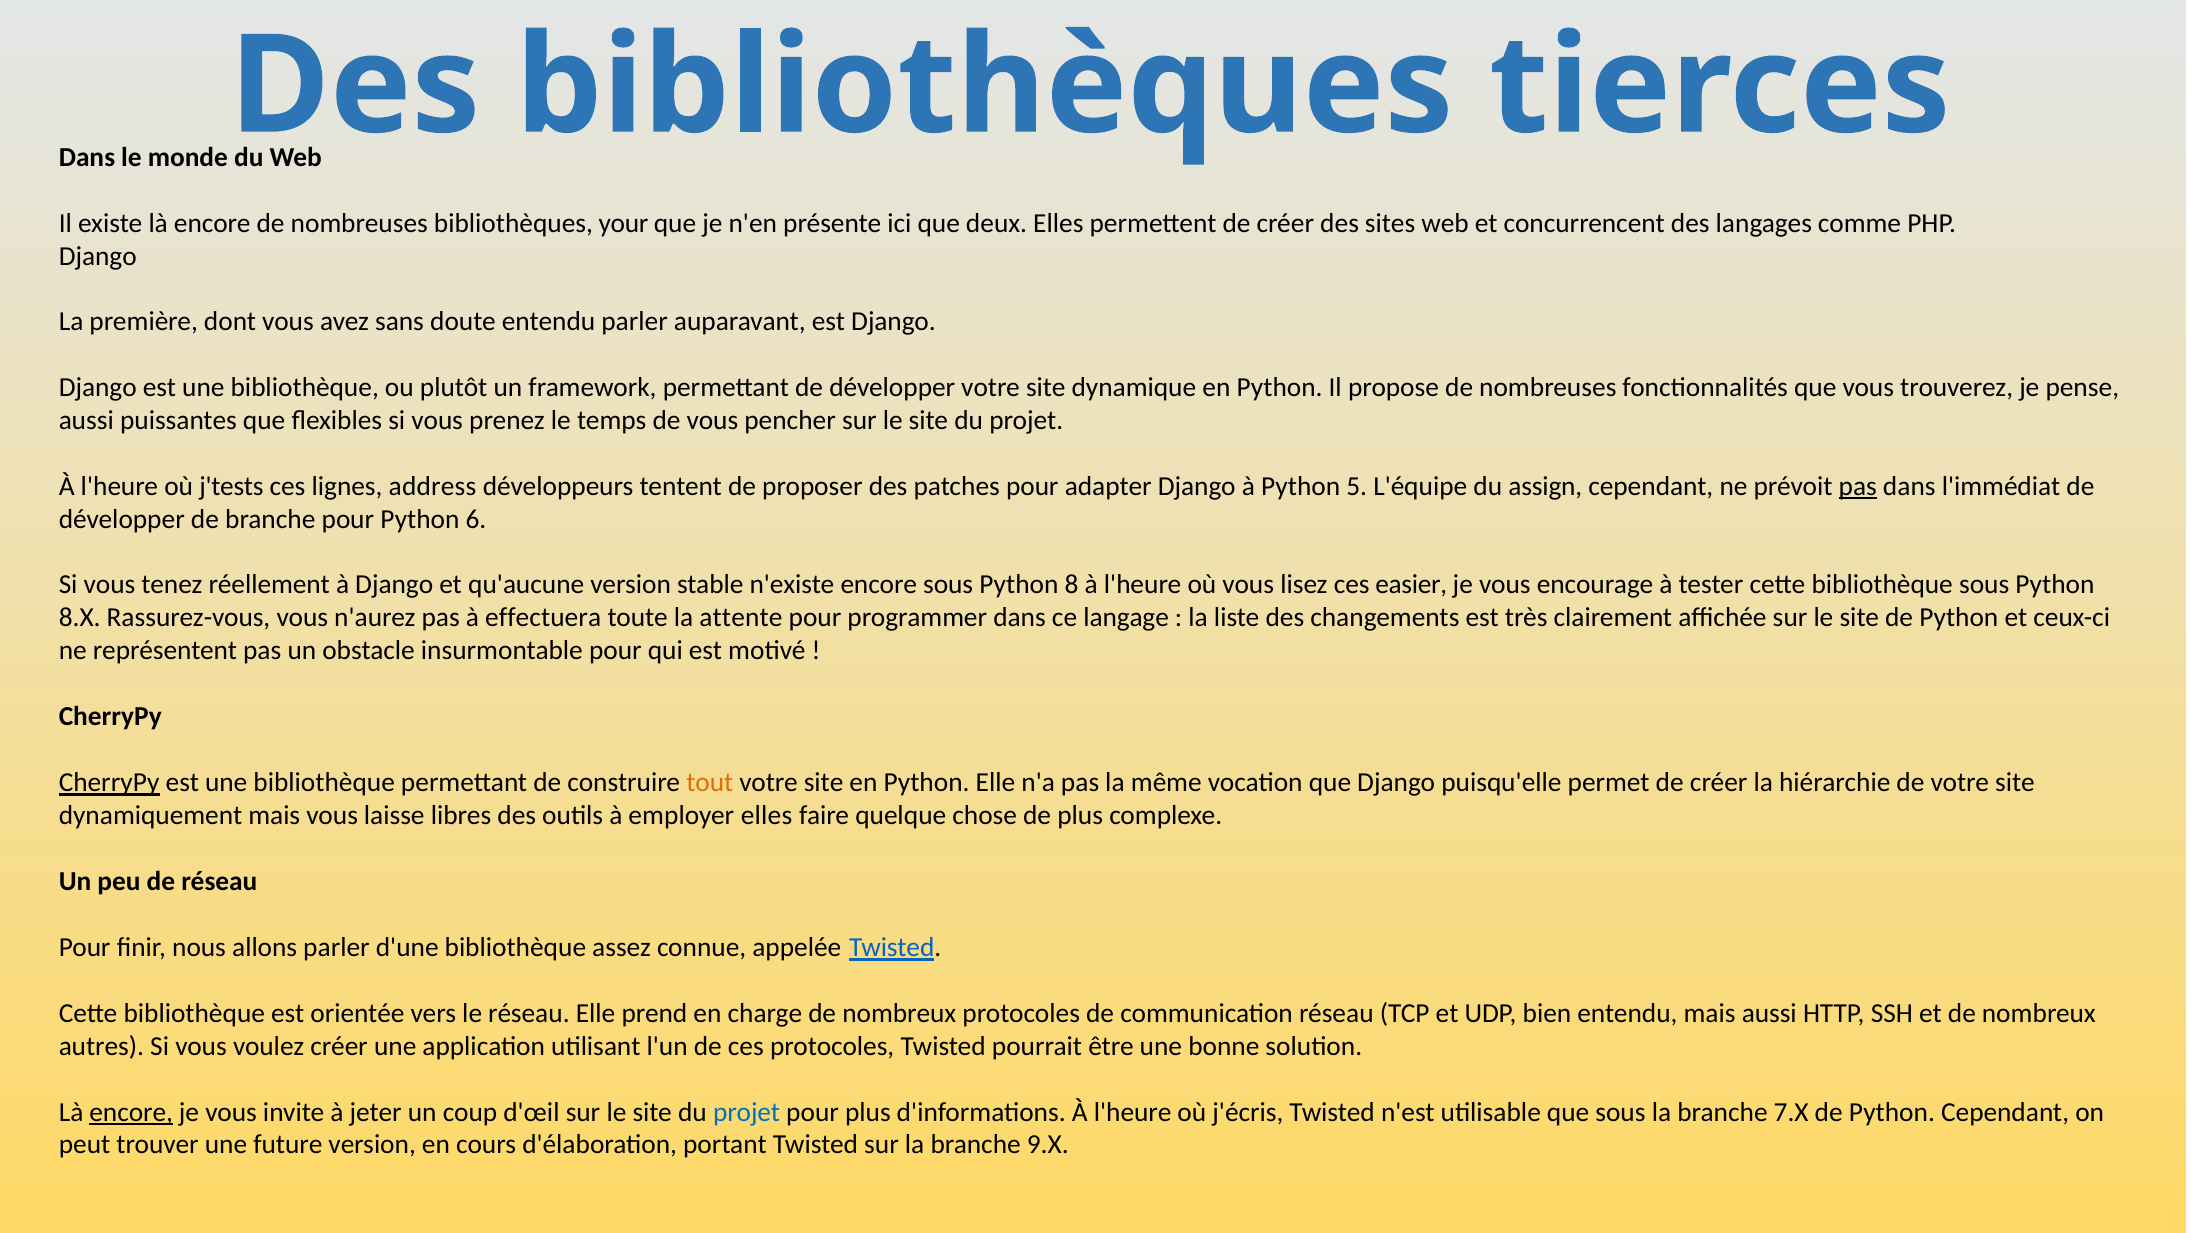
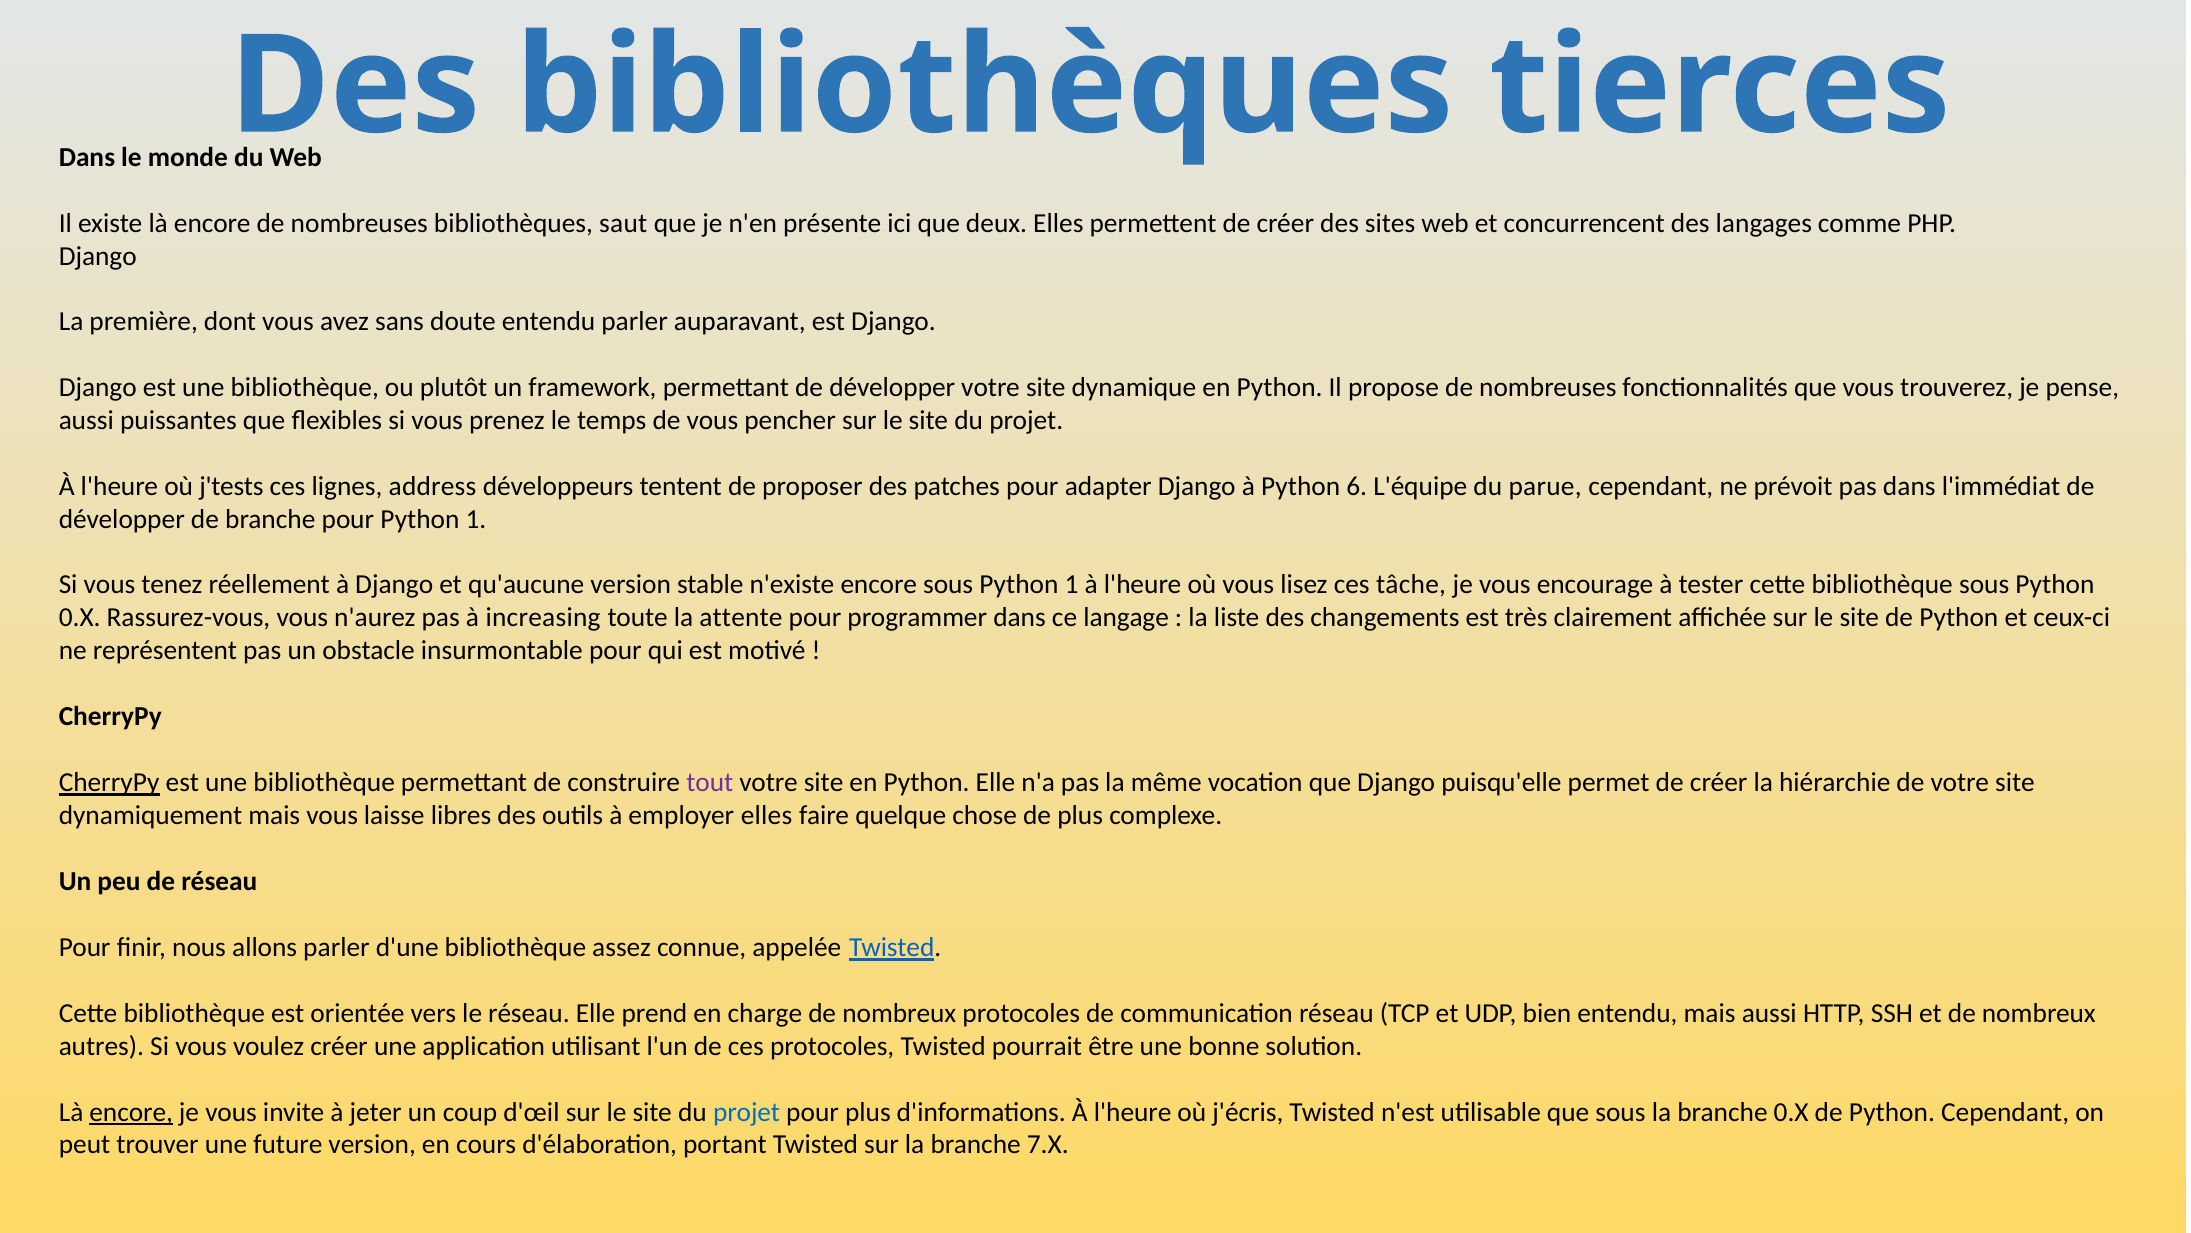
your: your -> saut (623, 223)
5: 5 -> 6 (1357, 486)
assign: assign -> parue (1545, 486)
pas underline: present -> none (1858, 486)
pour Python 6: 6 -> 1 (476, 519)
sous Python 8: 8 -> 1 (1072, 585)
easier: easier -> tâche (1411, 585)
8.X: 8.X -> 0.X (80, 618)
effectuera: effectuera -> increasing (543, 618)
tout colour: orange -> purple (710, 782)
branche 7.X: 7.X -> 0.X (1791, 1112)
9.X: 9.X -> 7.X (1048, 1144)
